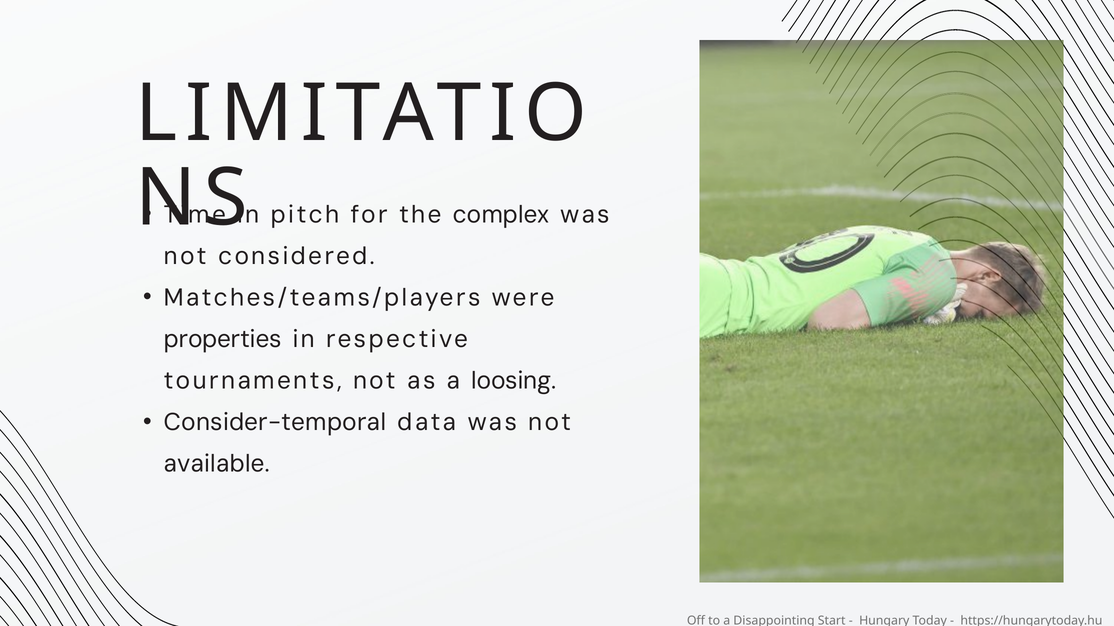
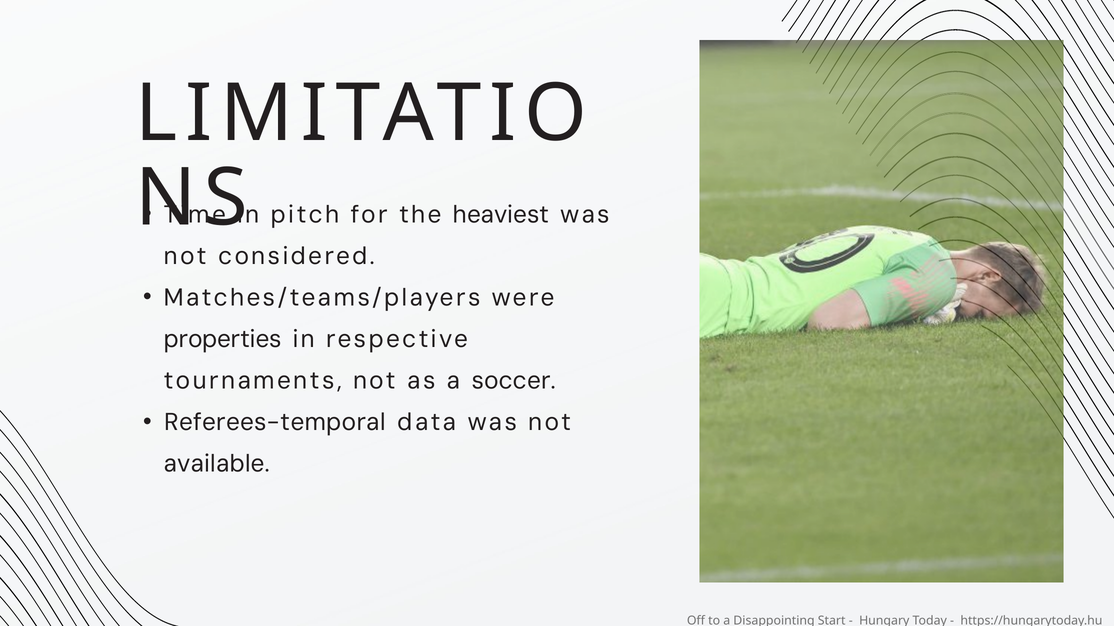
complex: complex -> heaviest (501, 215)
loosing: loosing -> soccer (514, 381)
Consider-temporal: Consider-temporal -> Referees-temporal (275, 423)
